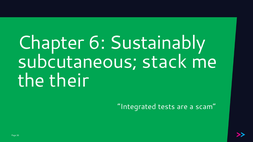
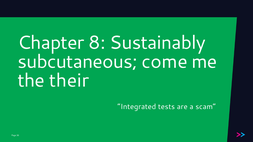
6: 6 -> 8 (97, 43)
stack: stack -> come (165, 62)
